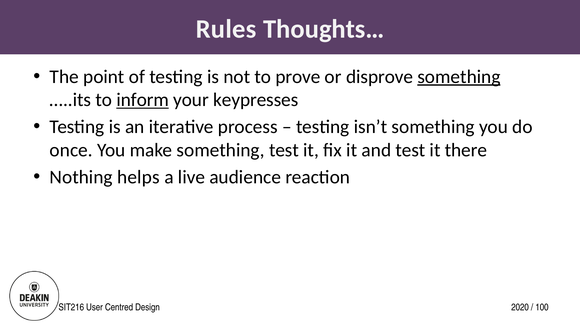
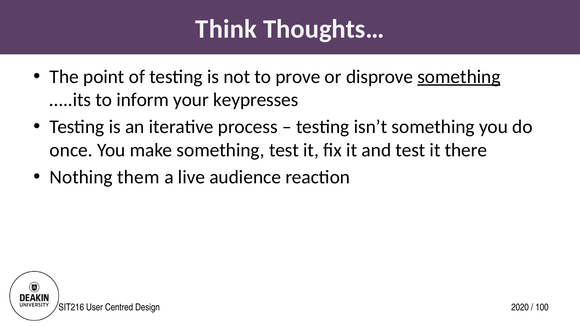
Rules: Rules -> Think (226, 29)
inform underline: present -> none (143, 100)
helps: helps -> them (138, 177)
